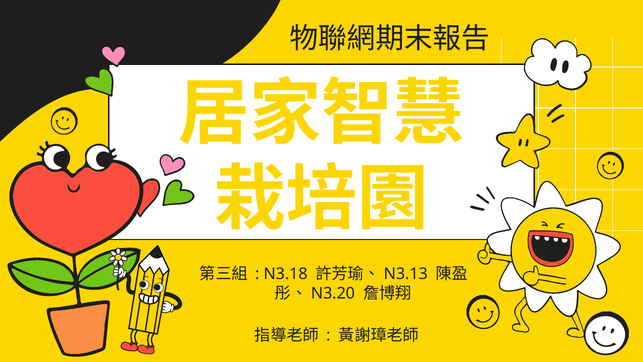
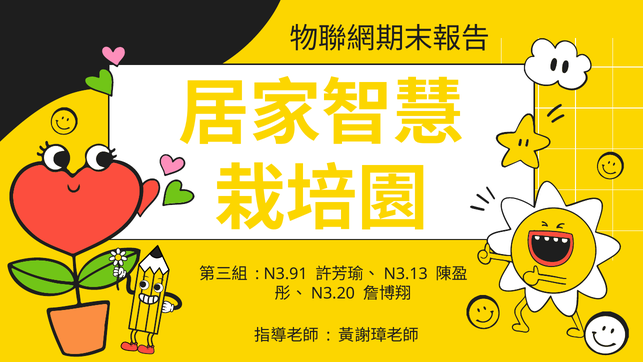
N3.18: N3.18 -> N3.91 (286, 274)
